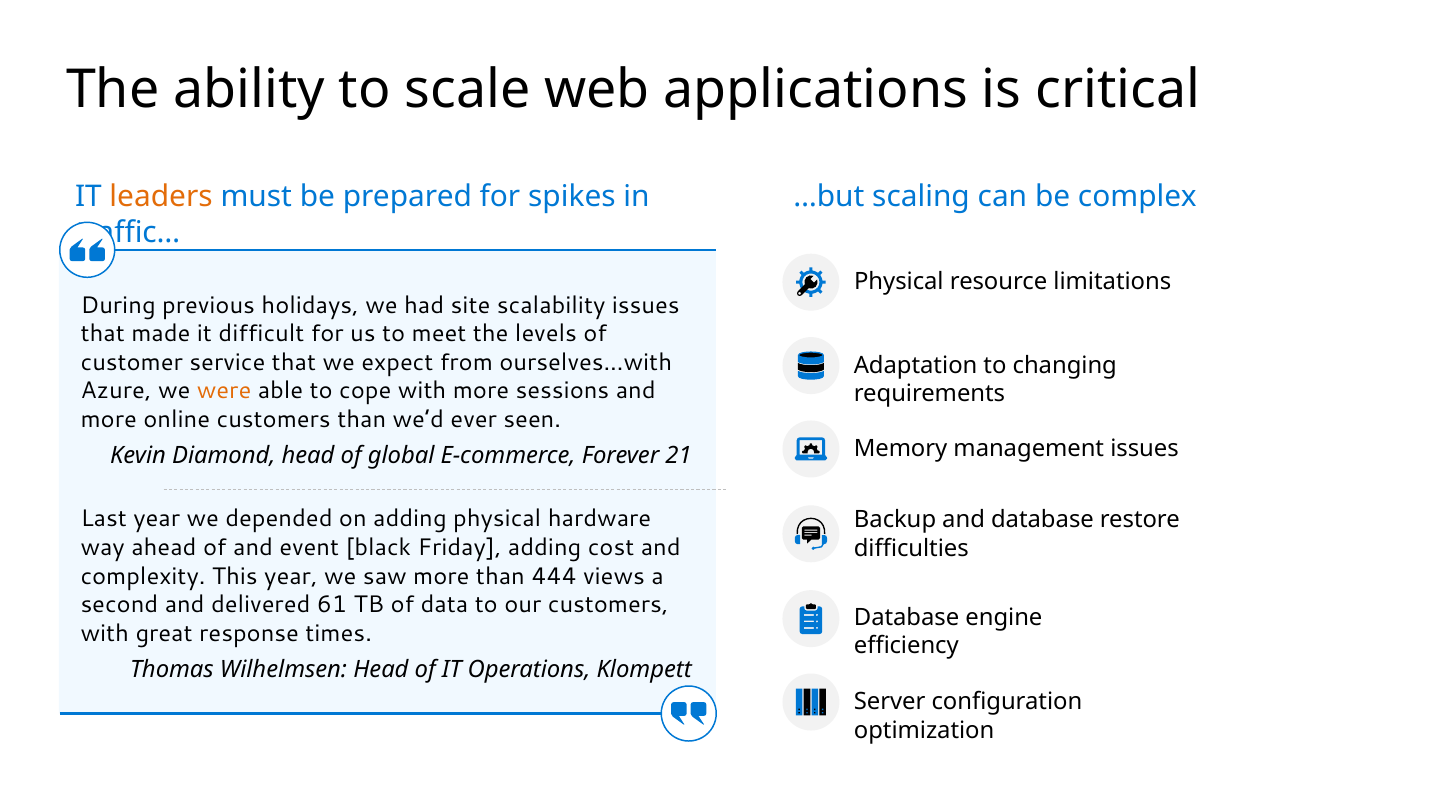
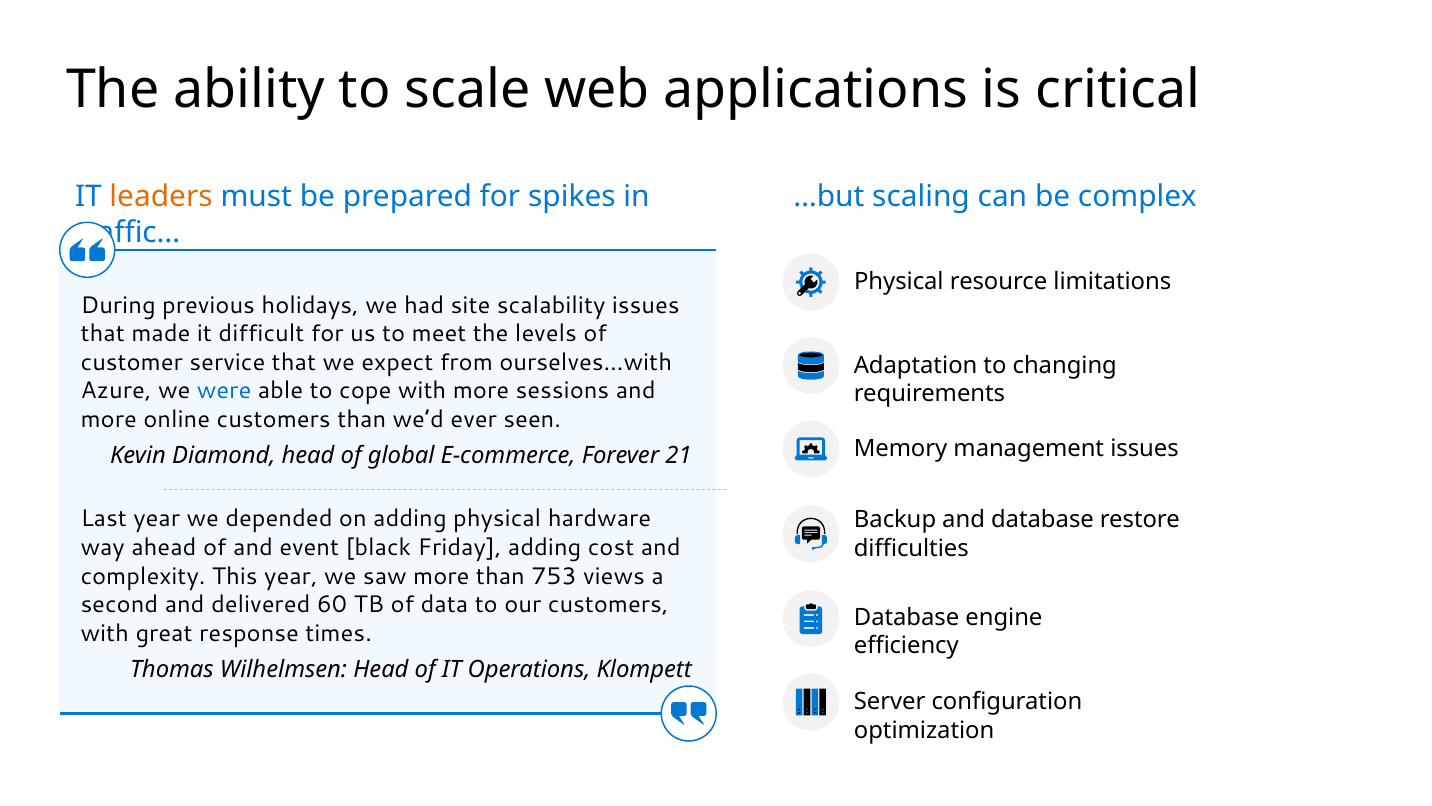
were colour: orange -> blue (224, 391)
444: 444 -> 753 (554, 576)
61: 61 -> 60 (332, 605)
